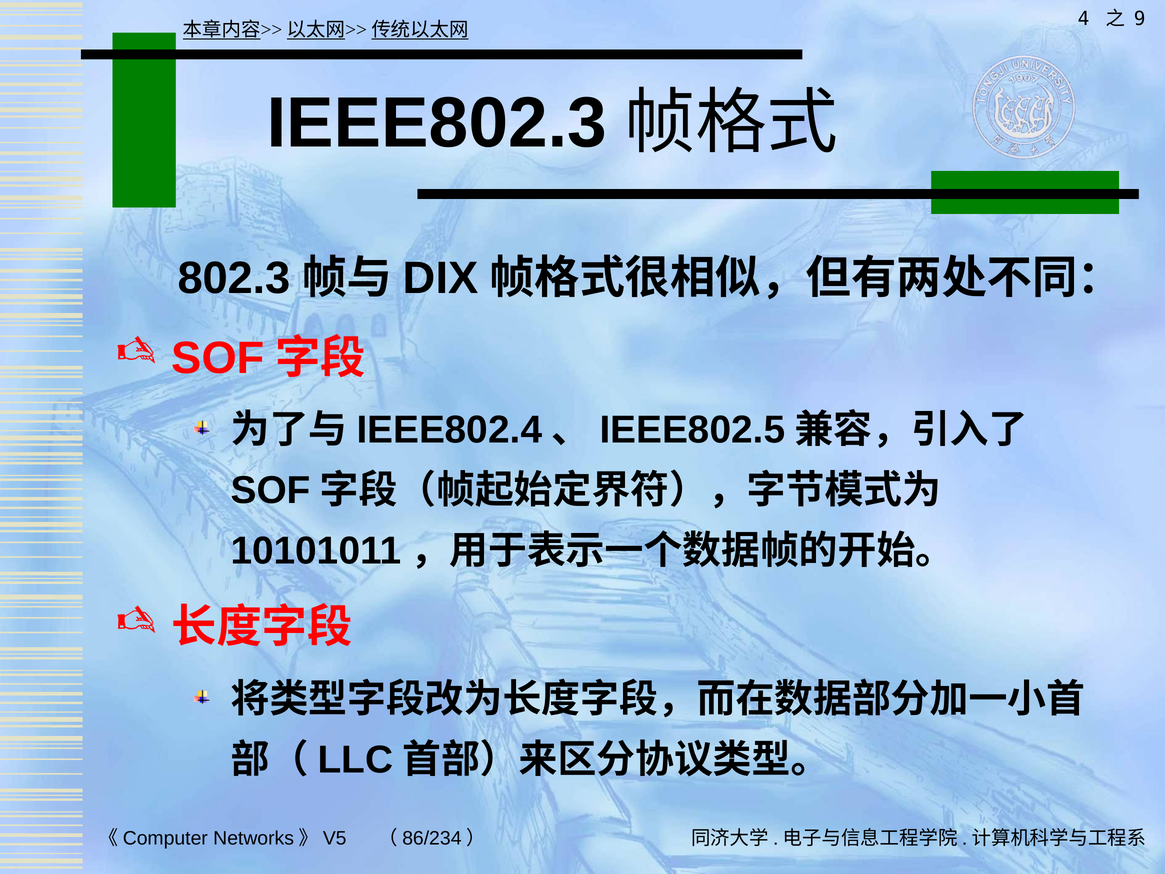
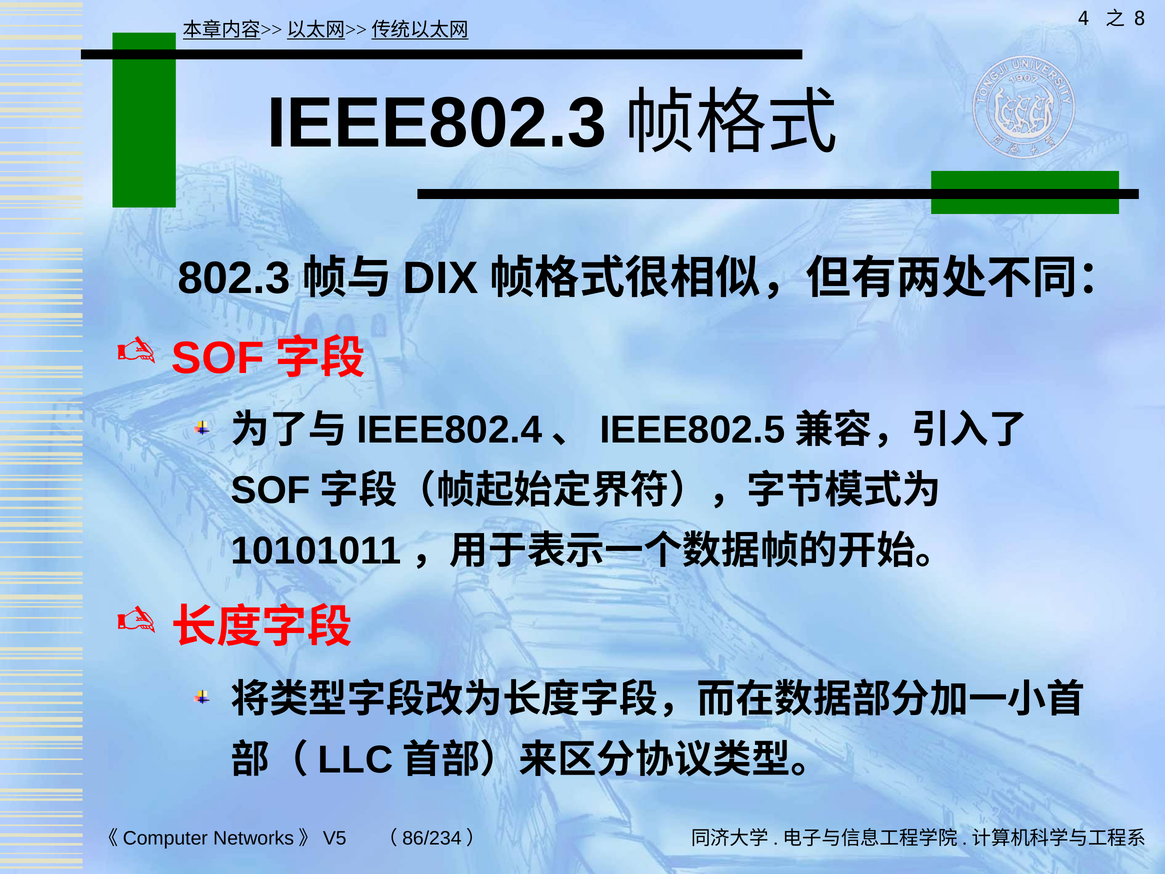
9: 9 -> 8 (1140, 19)
